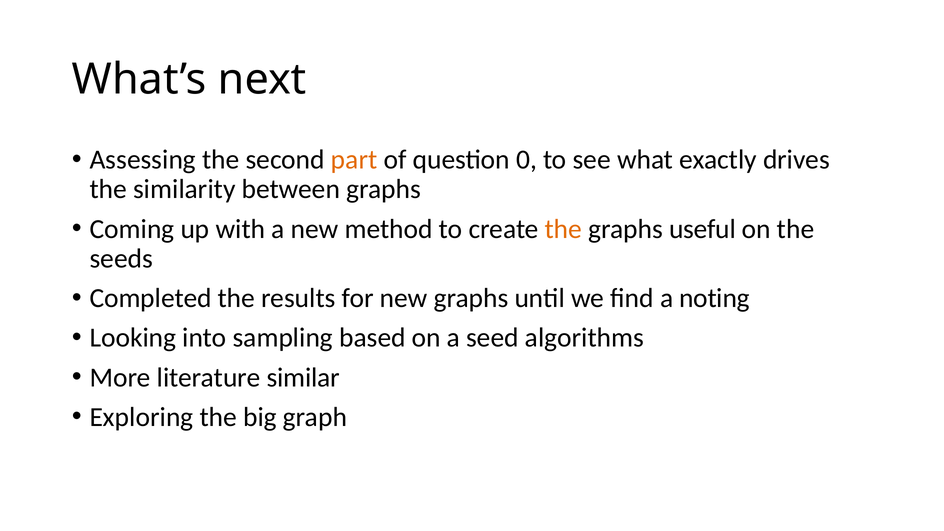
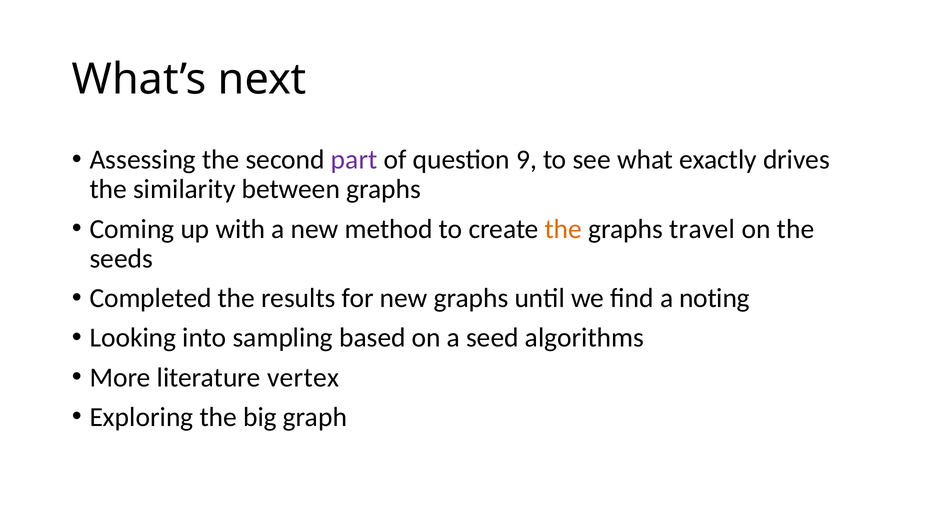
part colour: orange -> purple (354, 160)
0: 0 -> 9 (527, 160)
useful: useful -> travel (702, 229)
similar: similar -> vertex (303, 377)
